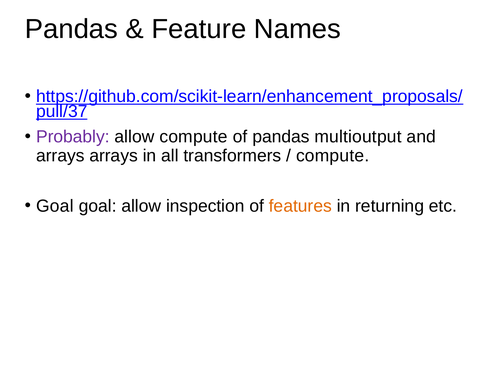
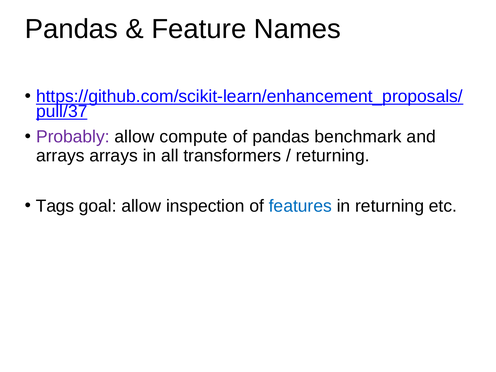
multioutput: multioutput -> benchmark (358, 137)
compute: compute -> returning (333, 156)
Goal: Goal -> Tags (55, 206)
features colour: orange -> blue (300, 206)
